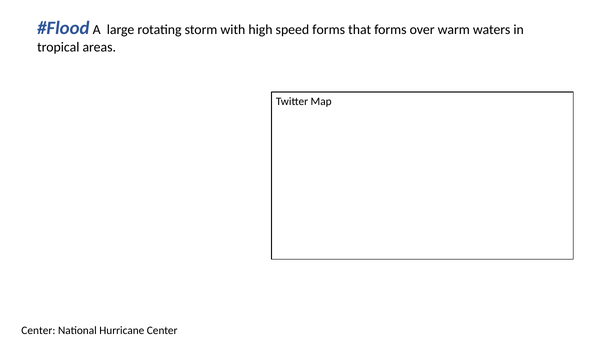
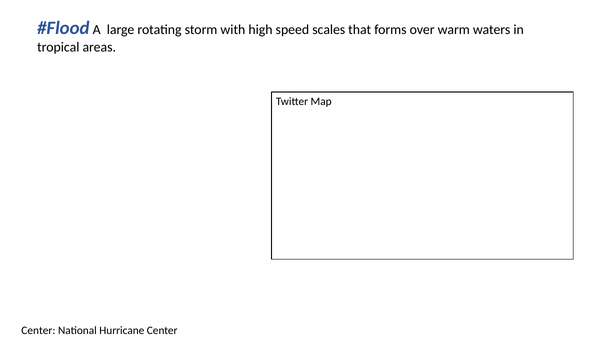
speed forms: forms -> scales (329, 30)
